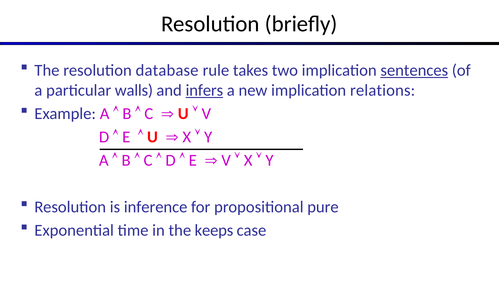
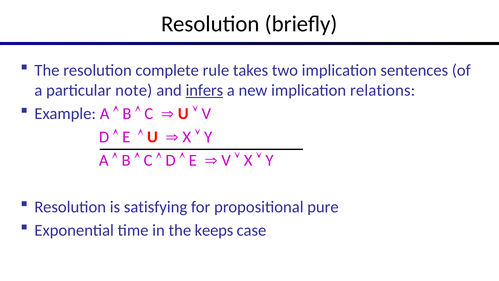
database: database -> complete (167, 70)
sentences underline: present -> none (414, 70)
walls: walls -> note (134, 90)
inference: inference -> satisfying (156, 207)
